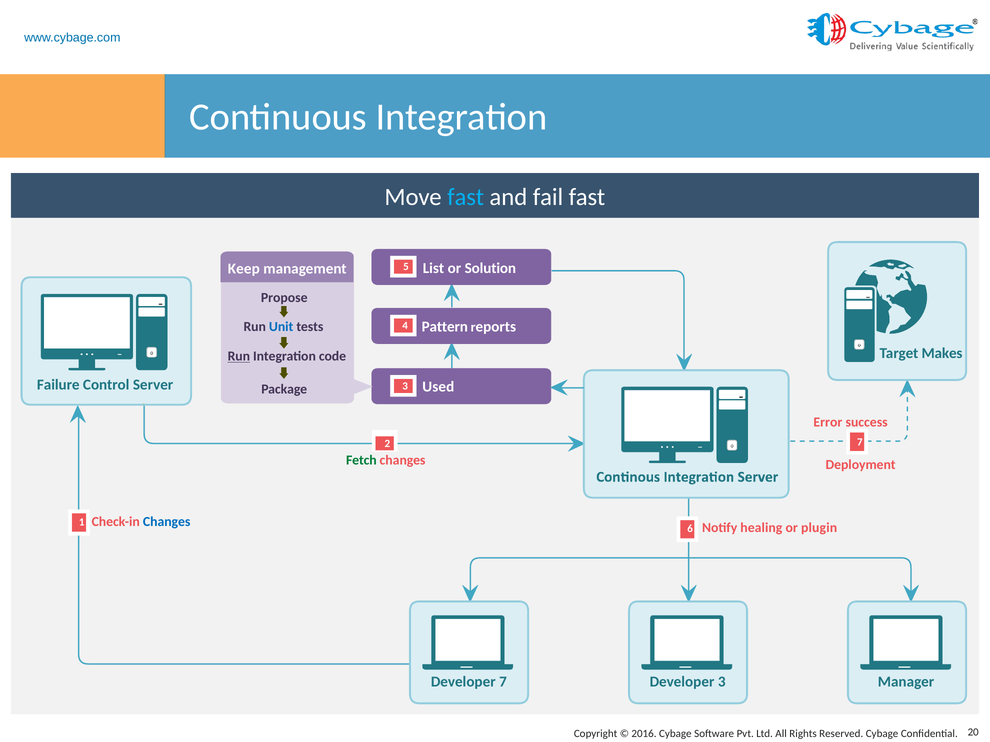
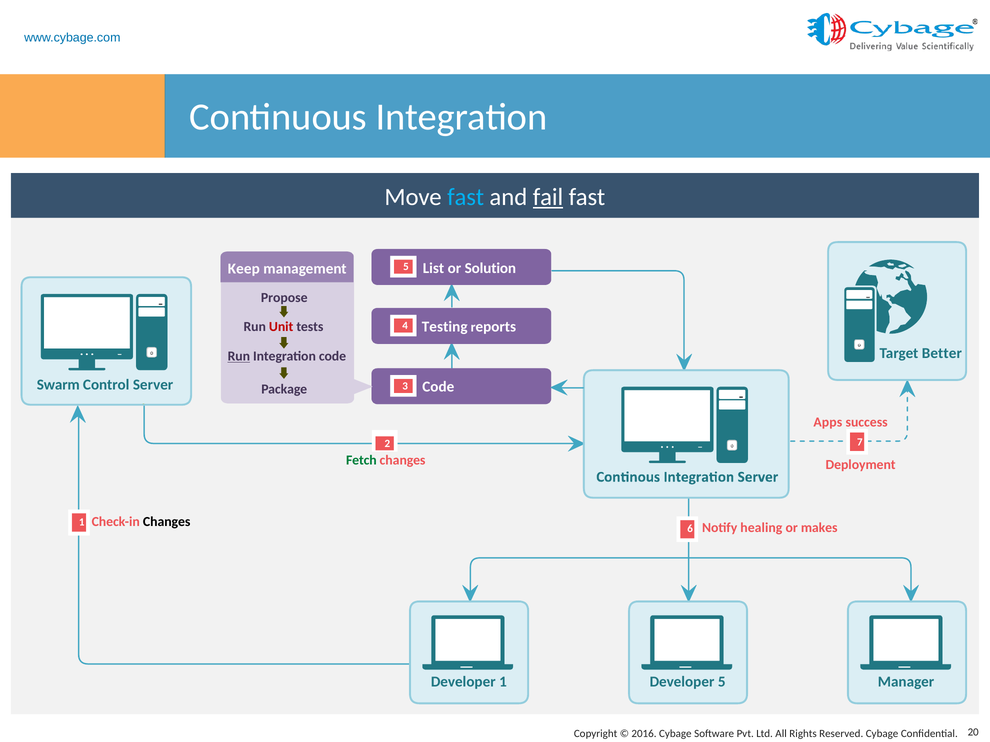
fail underline: none -> present (548, 197)
Pattern: Pattern -> Testing (445, 327)
Unit colour: blue -> red (281, 327)
Makes: Makes -> Better (942, 354)
Failure: Failure -> Swarm (58, 385)
Used: Used -> Code (438, 387)
Error: Error -> Apps (828, 422)
Changes colour: blue -> black (167, 522)
plugin: plugin -> makes (819, 528)
Developer 7: 7 -> 1 (503, 682)
Developer 3: 3 -> 5 (722, 682)
